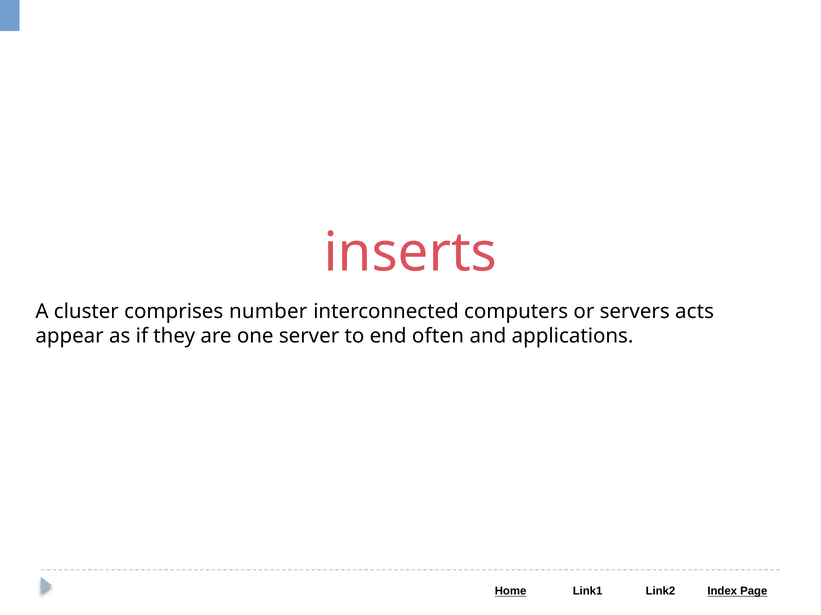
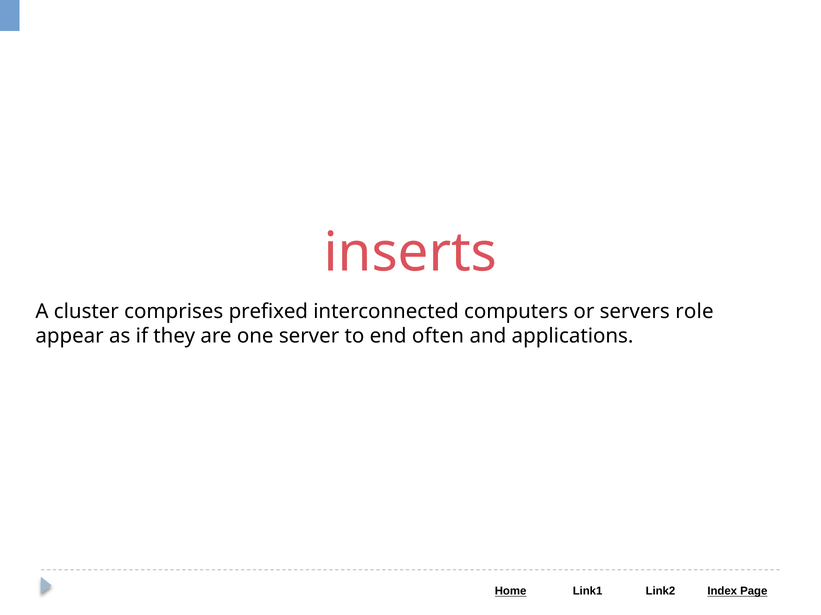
number: number -> prefixed (268, 312)
acts: acts -> role (694, 312)
